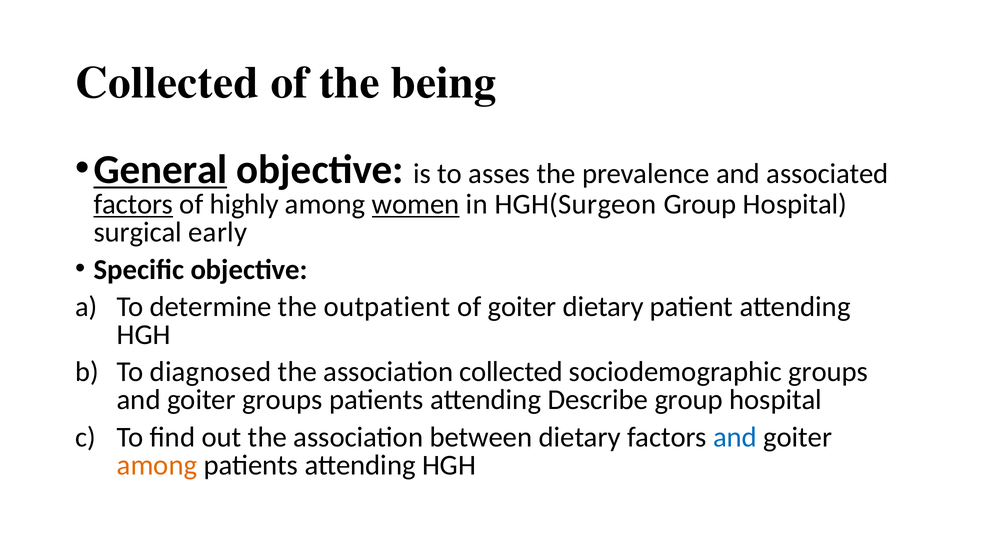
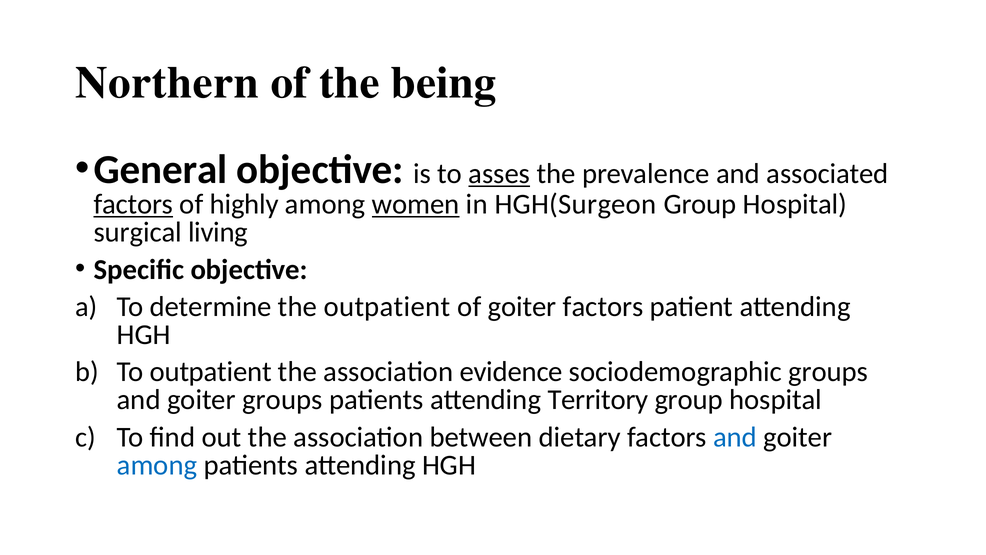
Collected: Collected -> Northern (167, 83)
General underline: present -> none (160, 170)
asses underline: none -> present (499, 174)
early: early -> living (218, 232)
goiter dietary: dietary -> factors (603, 307)
To diagnosed: diagnosed -> outpatient (211, 372)
association collected: collected -> evidence (511, 372)
Describe: Describe -> Territory (598, 400)
among colour: orange -> blue (157, 465)
